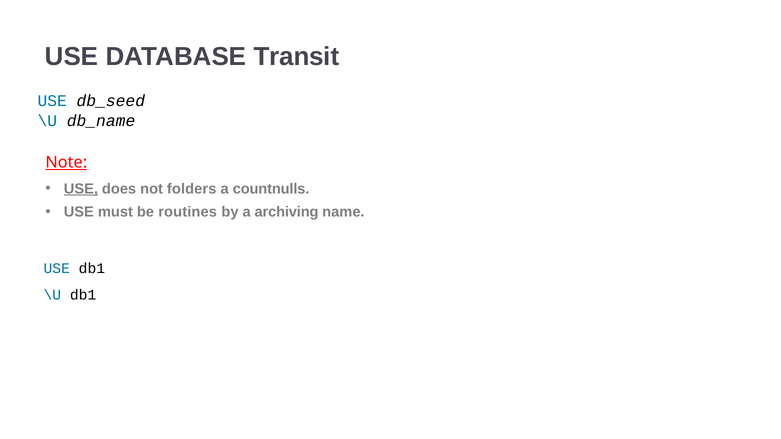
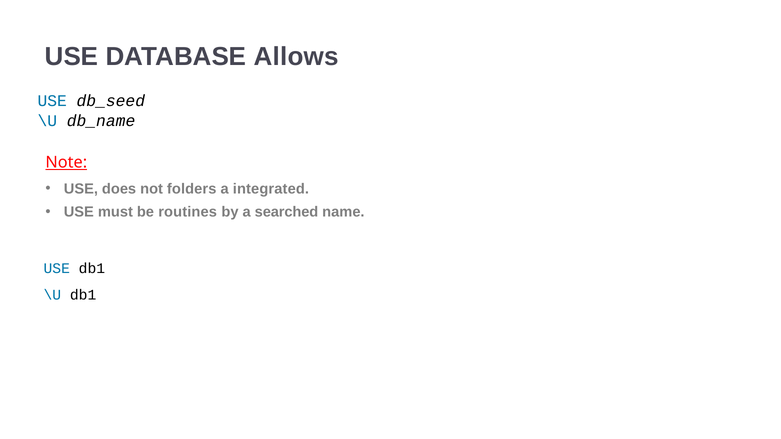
Transit: Transit -> Allows (296, 57)
USE underline: present -> none (81, 189)
countnulls: countnulls -> integrated (271, 189)
archiving: archiving -> searched (287, 212)
